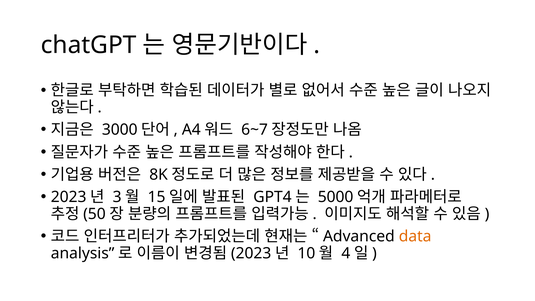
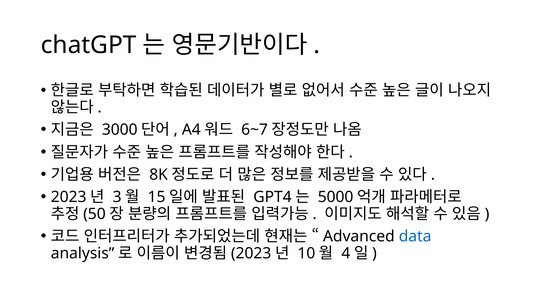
data colour: orange -> blue (415, 236)
